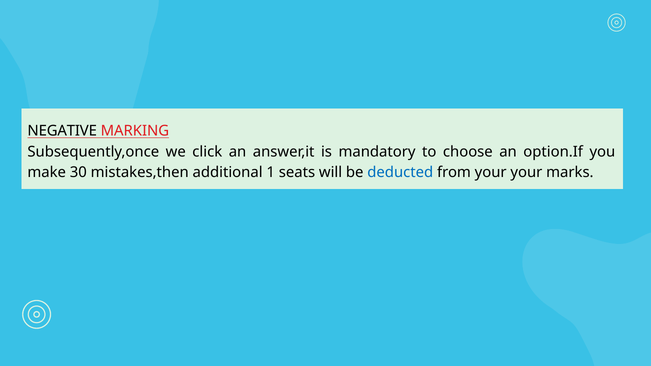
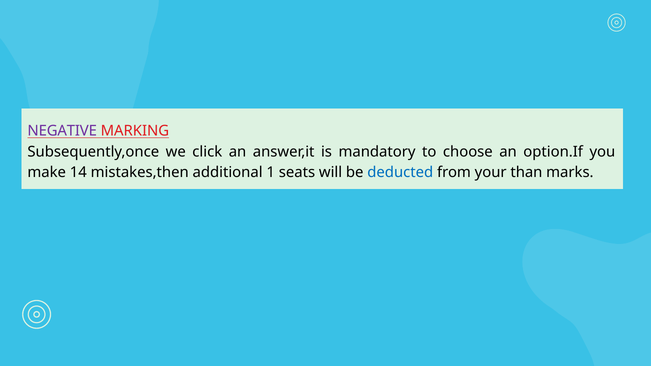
NEGATIVE colour: black -> purple (62, 131)
30: 30 -> 14 (78, 173)
your your: your -> than (526, 173)
